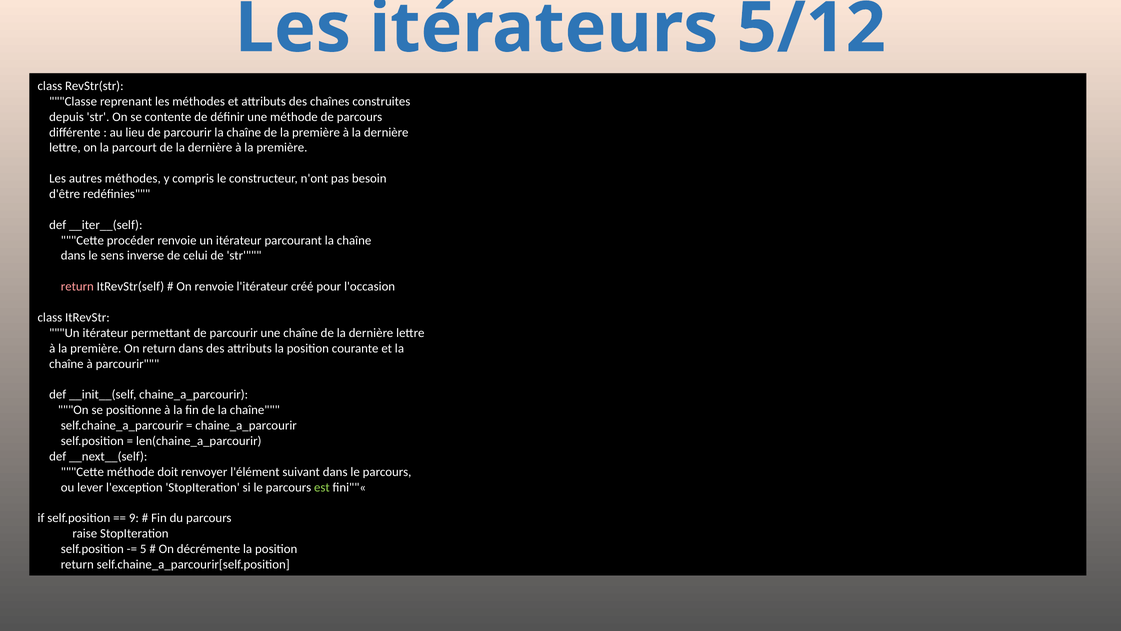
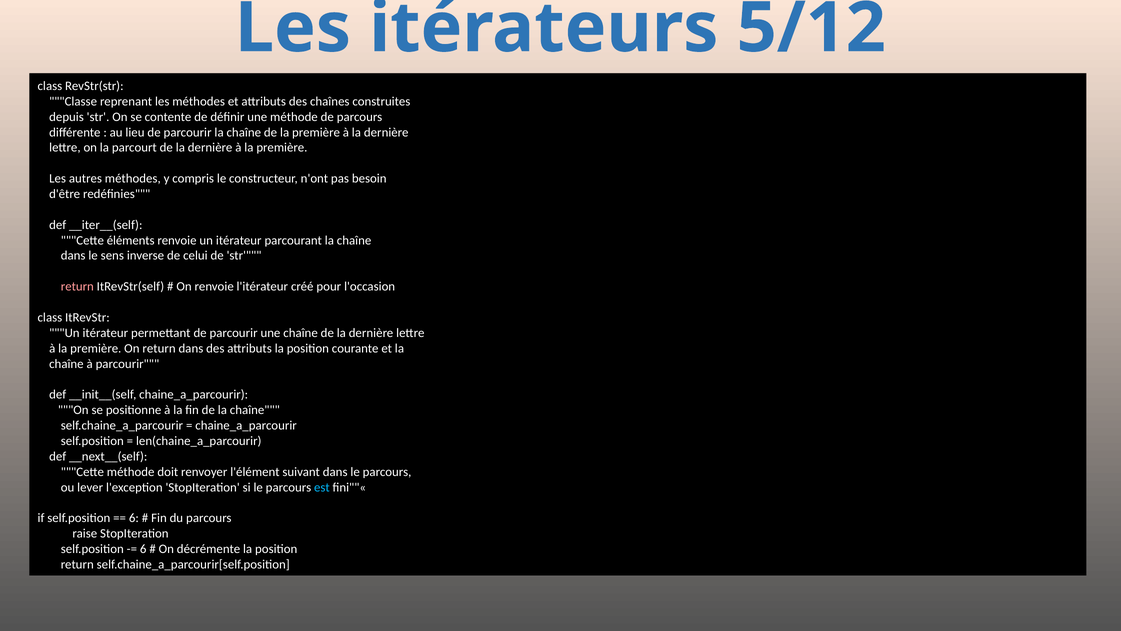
procéder: procéder -> éléments (131, 240)
est colour: light green -> light blue (322, 487)
9: 9 -> 6 (134, 518)
5: 5 -> 6 (143, 549)
